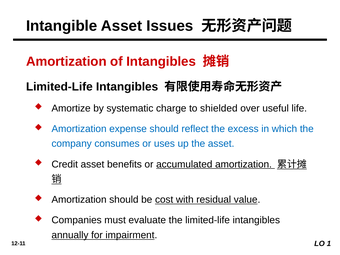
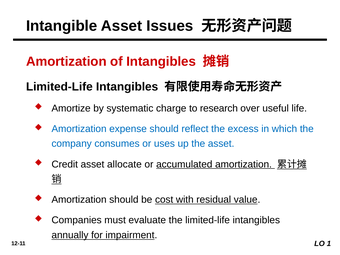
shielded: shielded -> research (219, 108)
benefits: benefits -> allocate (124, 164)
